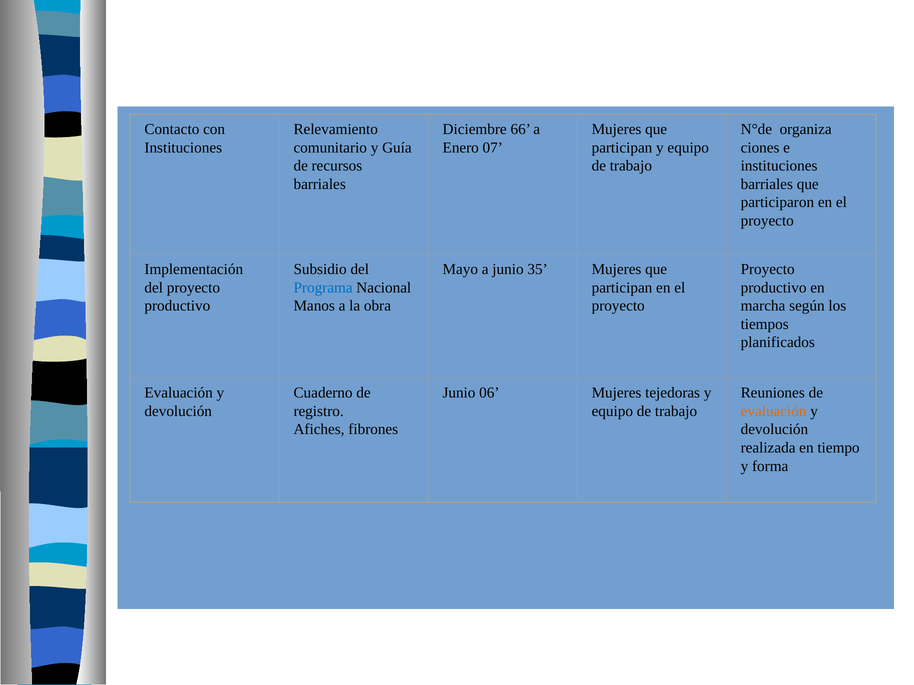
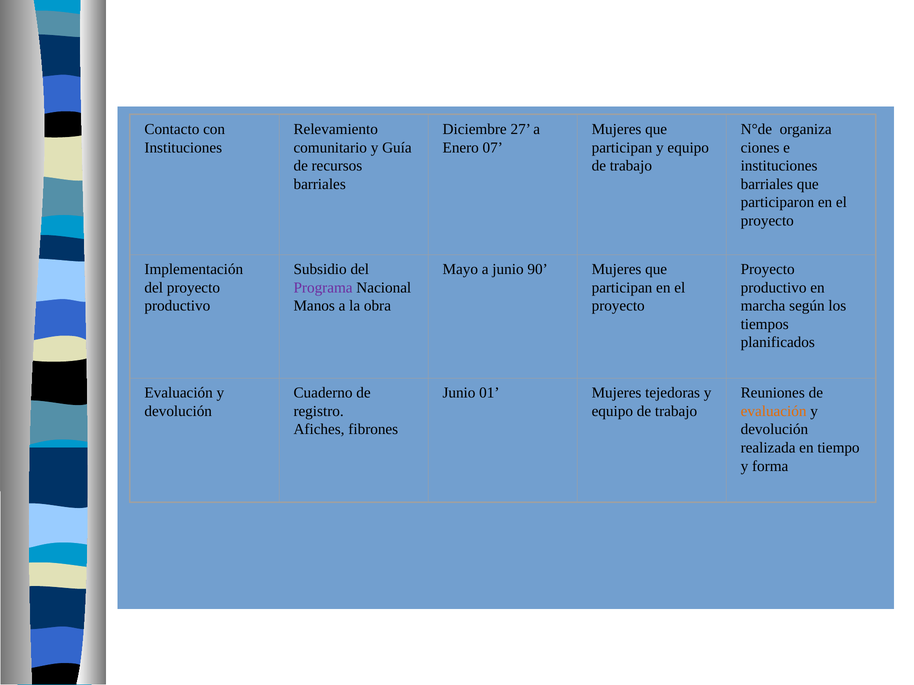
66: 66 -> 27 (521, 129)
35: 35 -> 90 (538, 270)
Programa colour: blue -> purple (323, 288)
06: 06 -> 01 (489, 393)
